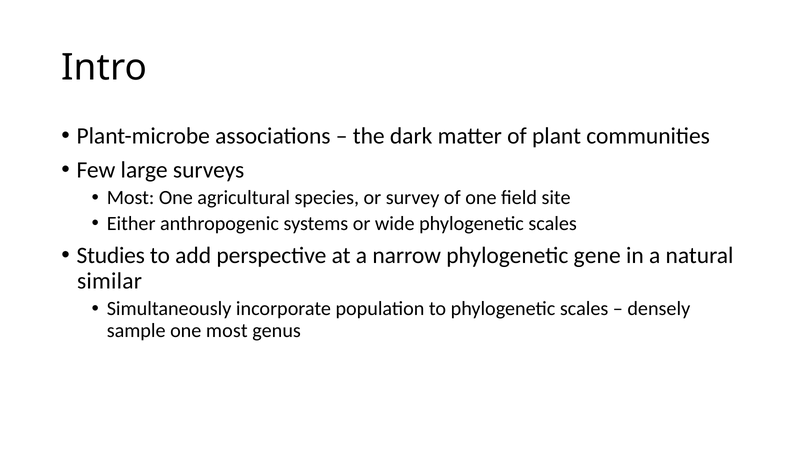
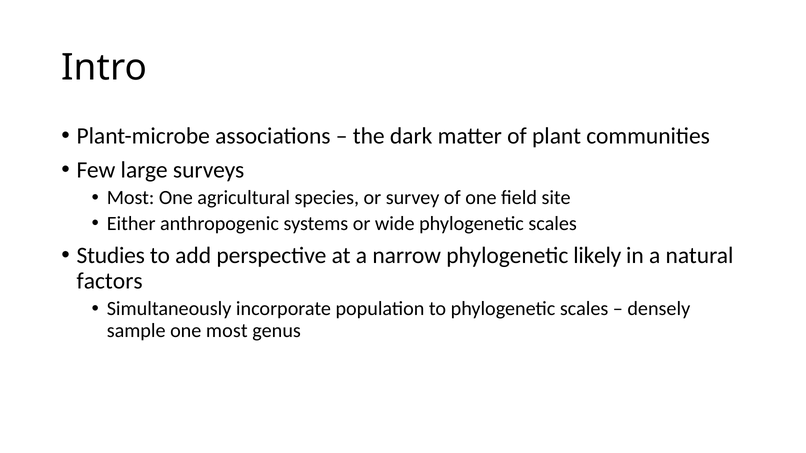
gene: gene -> likely (597, 256)
similar: similar -> factors (110, 281)
